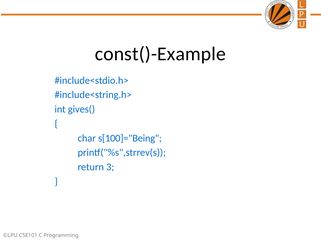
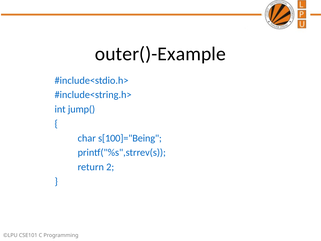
const()-Example: const()-Example -> outer()-Example (160, 54)
gives(: gives( -> jump( (82, 109)
3: 3 -> 2 (110, 167)
